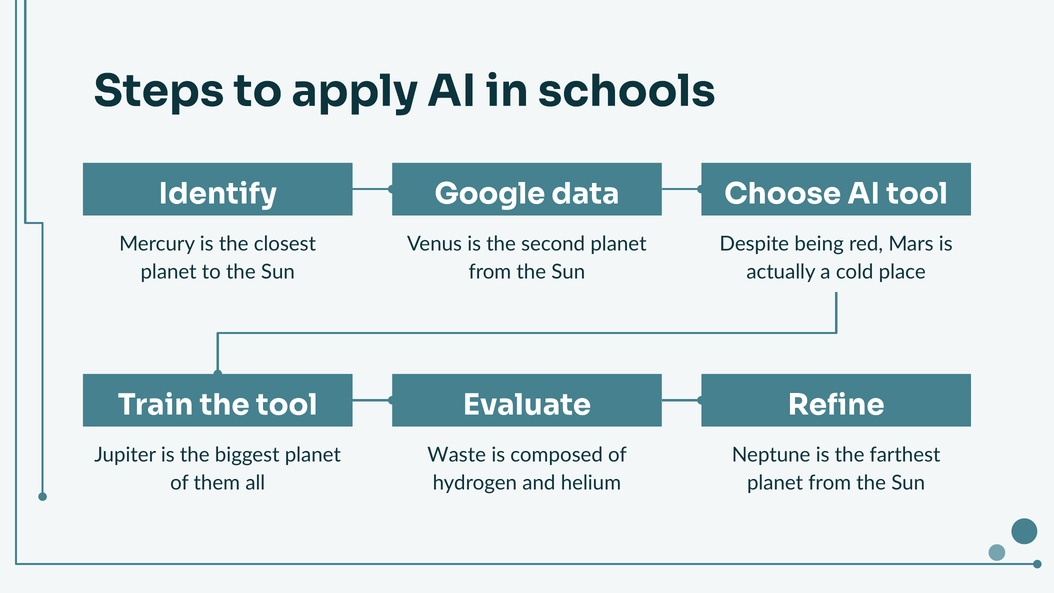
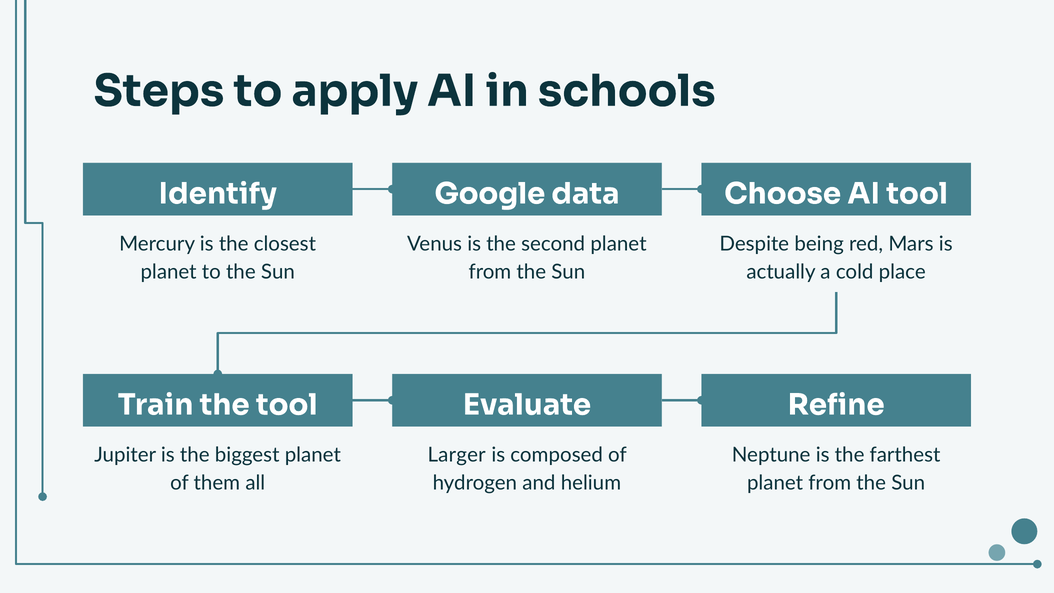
Waste: Waste -> Larger (457, 455)
